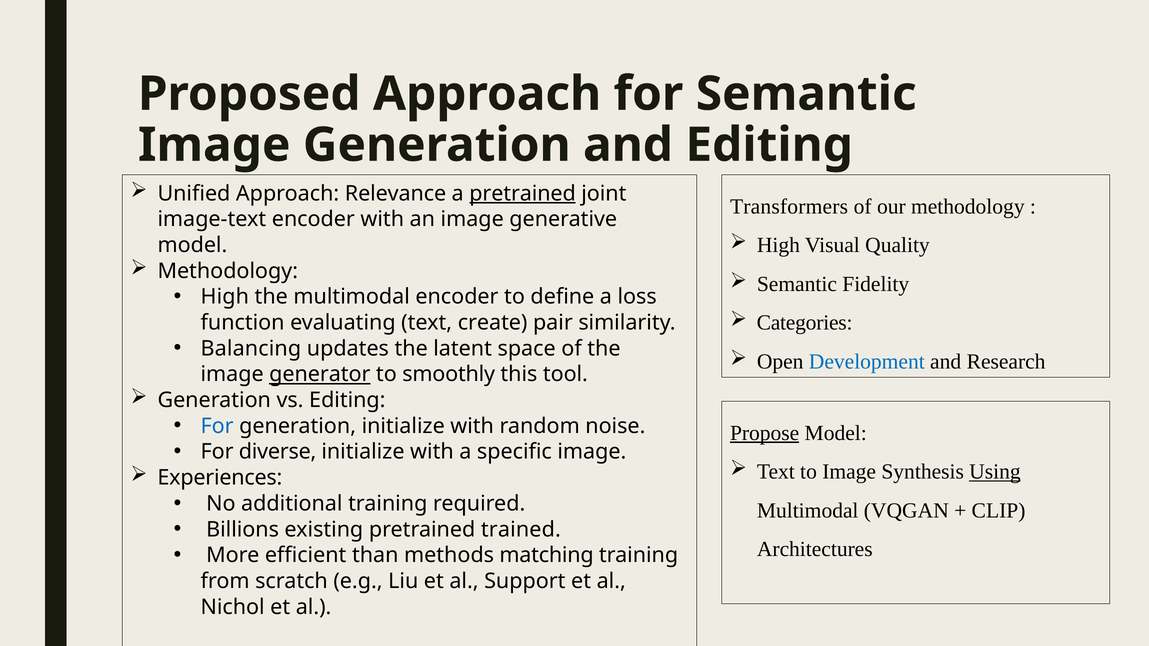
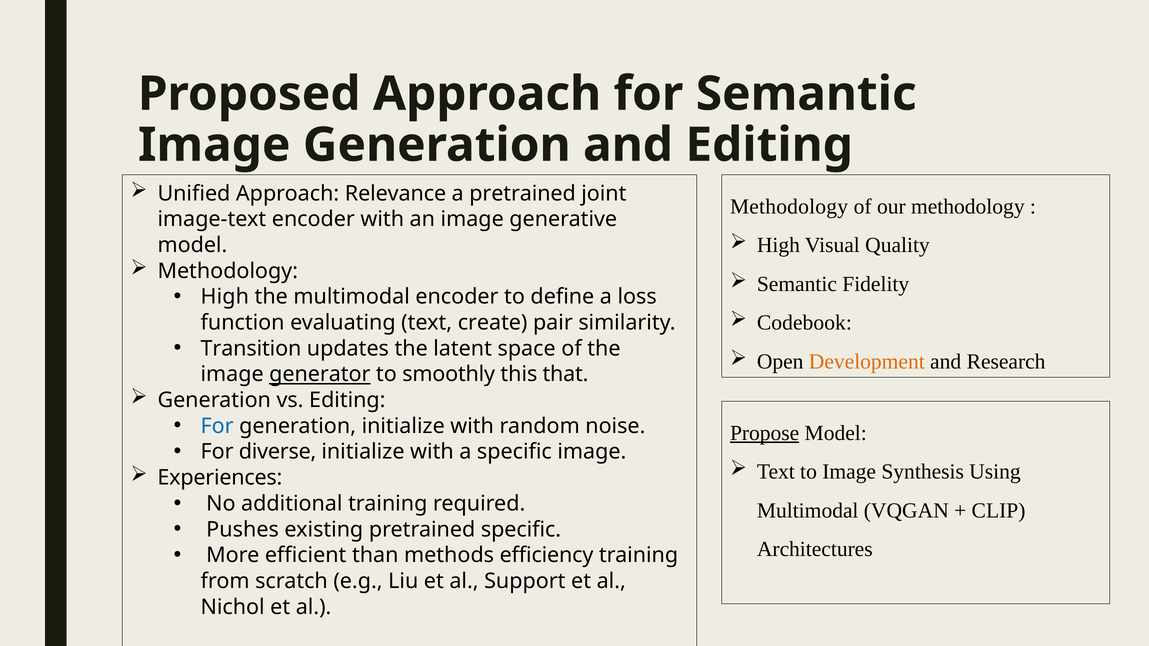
pretrained underline: present -> none (523, 194)
Transformers: Transformers -> Methodology (789, 207)
Categories: Categories -> Codebook (804, 323)
Balancing: Balancing -> Transition (251, 349)
Development colour: blue -> orange (867, 362)
tool: tool -> that (565, 375)
Using underline: present -> none (995, 472)
Billions: Billions -> Pushes (243, 530)
pretrained trained: trained -> specific (521, 530)
matching: matching -> efficiency (547, 555)
